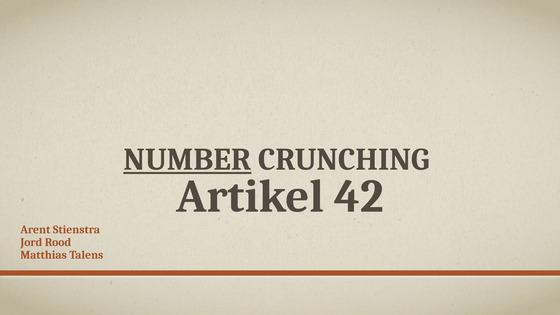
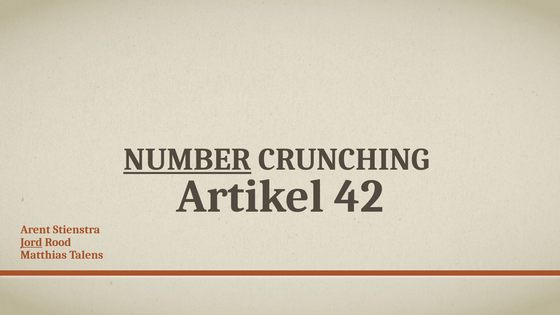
Jord underline: none -> present (31, 242)
